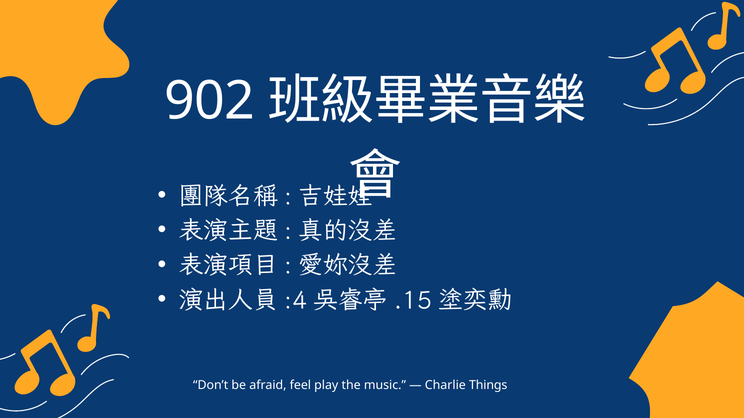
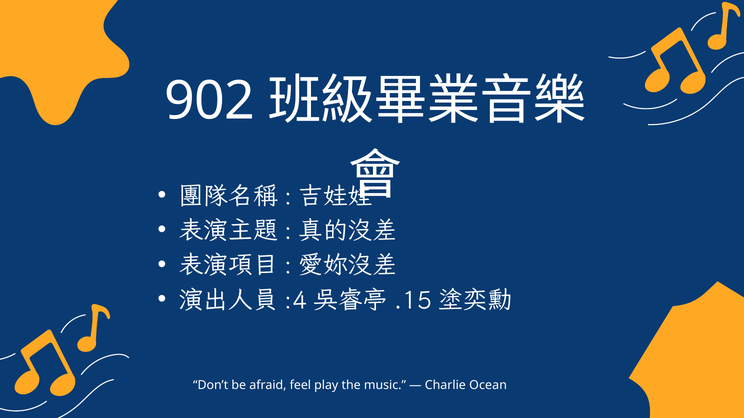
Things: Things -> Ocean (488, 385)
